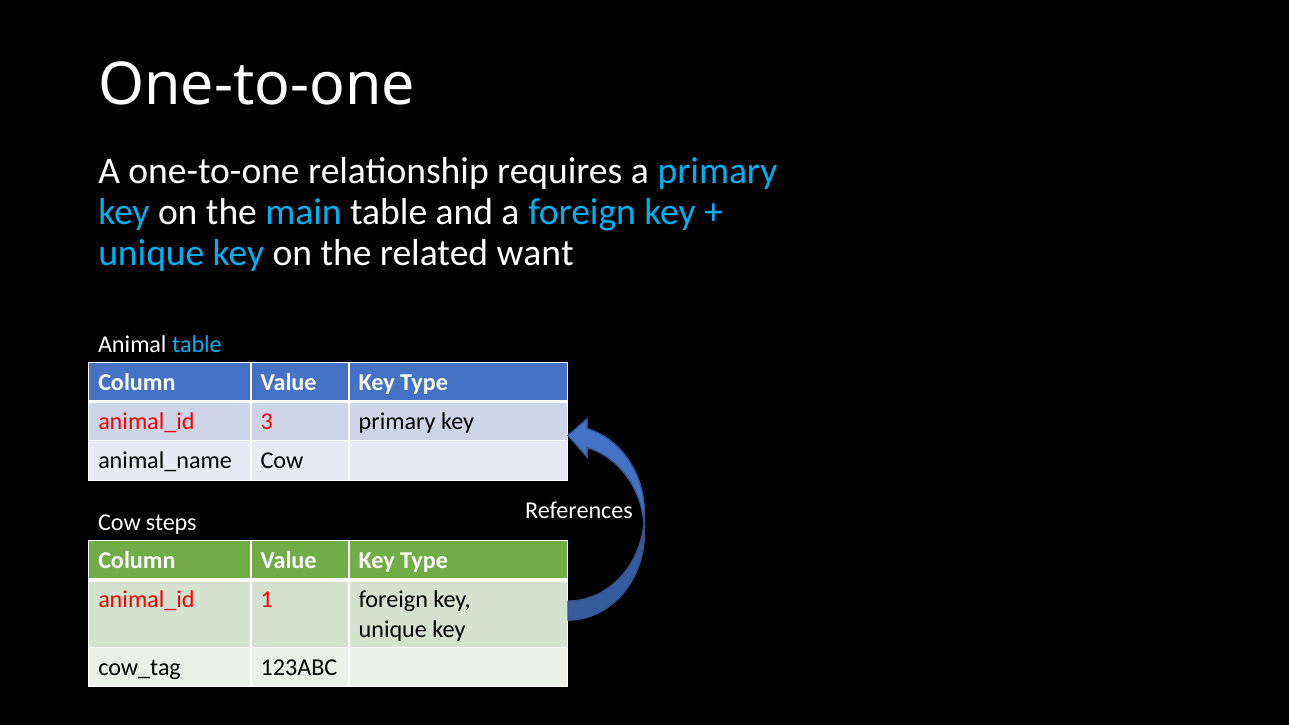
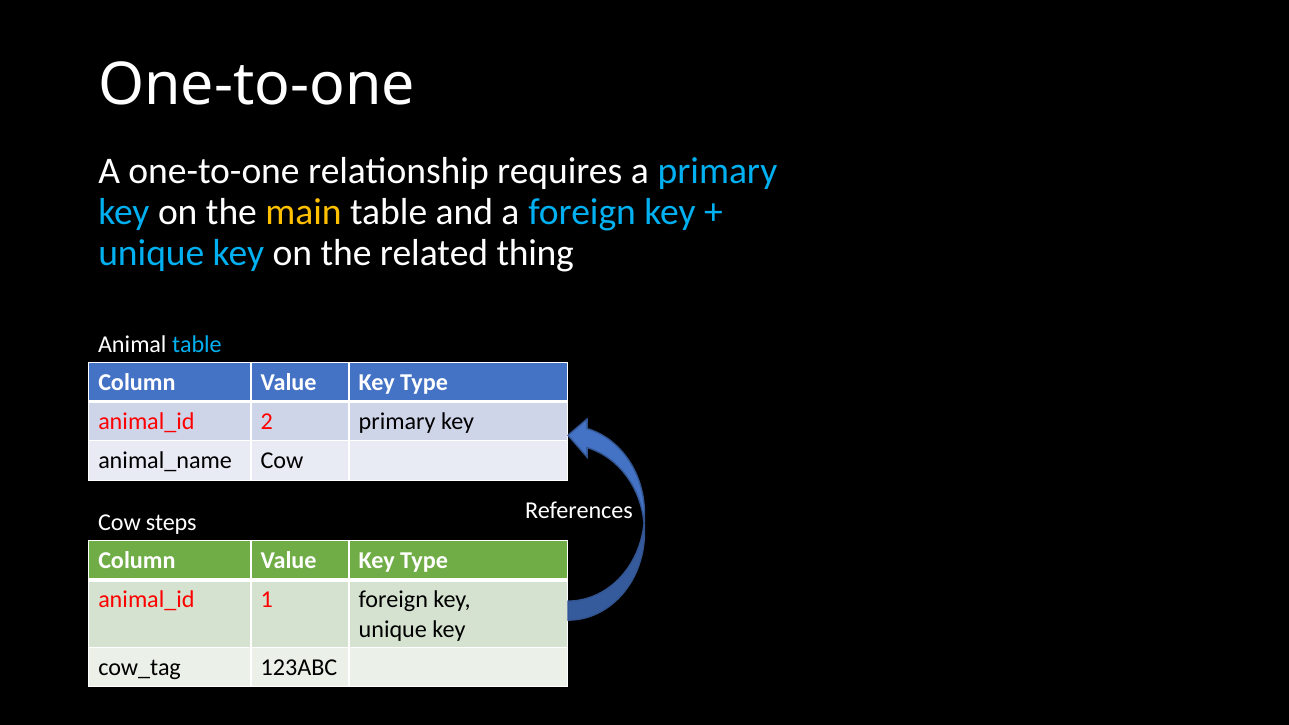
main colour: light blue -> yellow (304, 212)
want: want -> thing (535, 253)
3: 3 -> 2 (267, 422)
